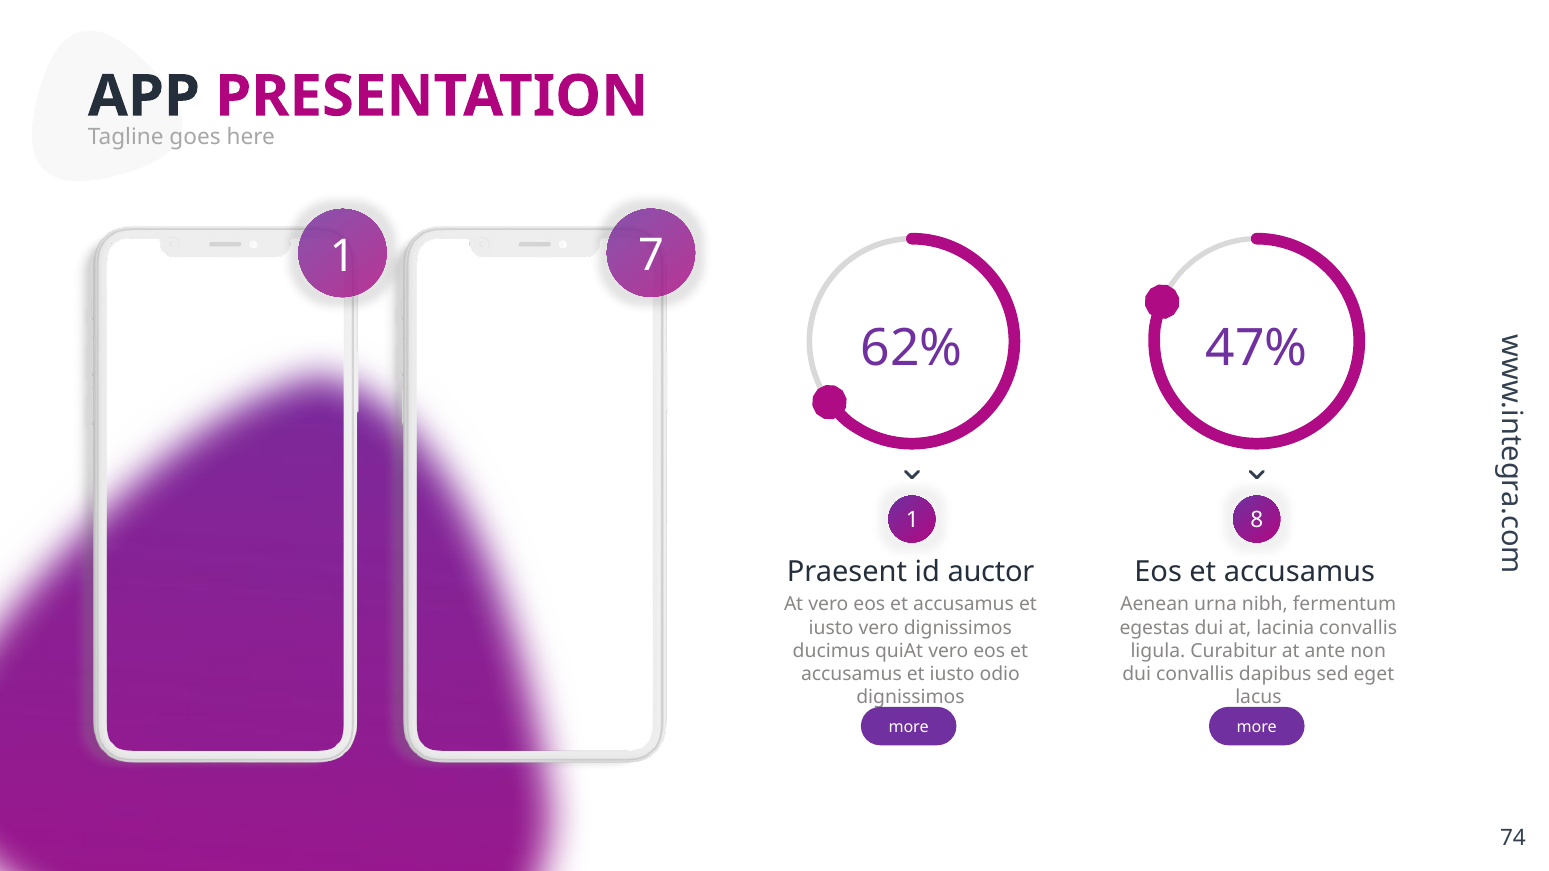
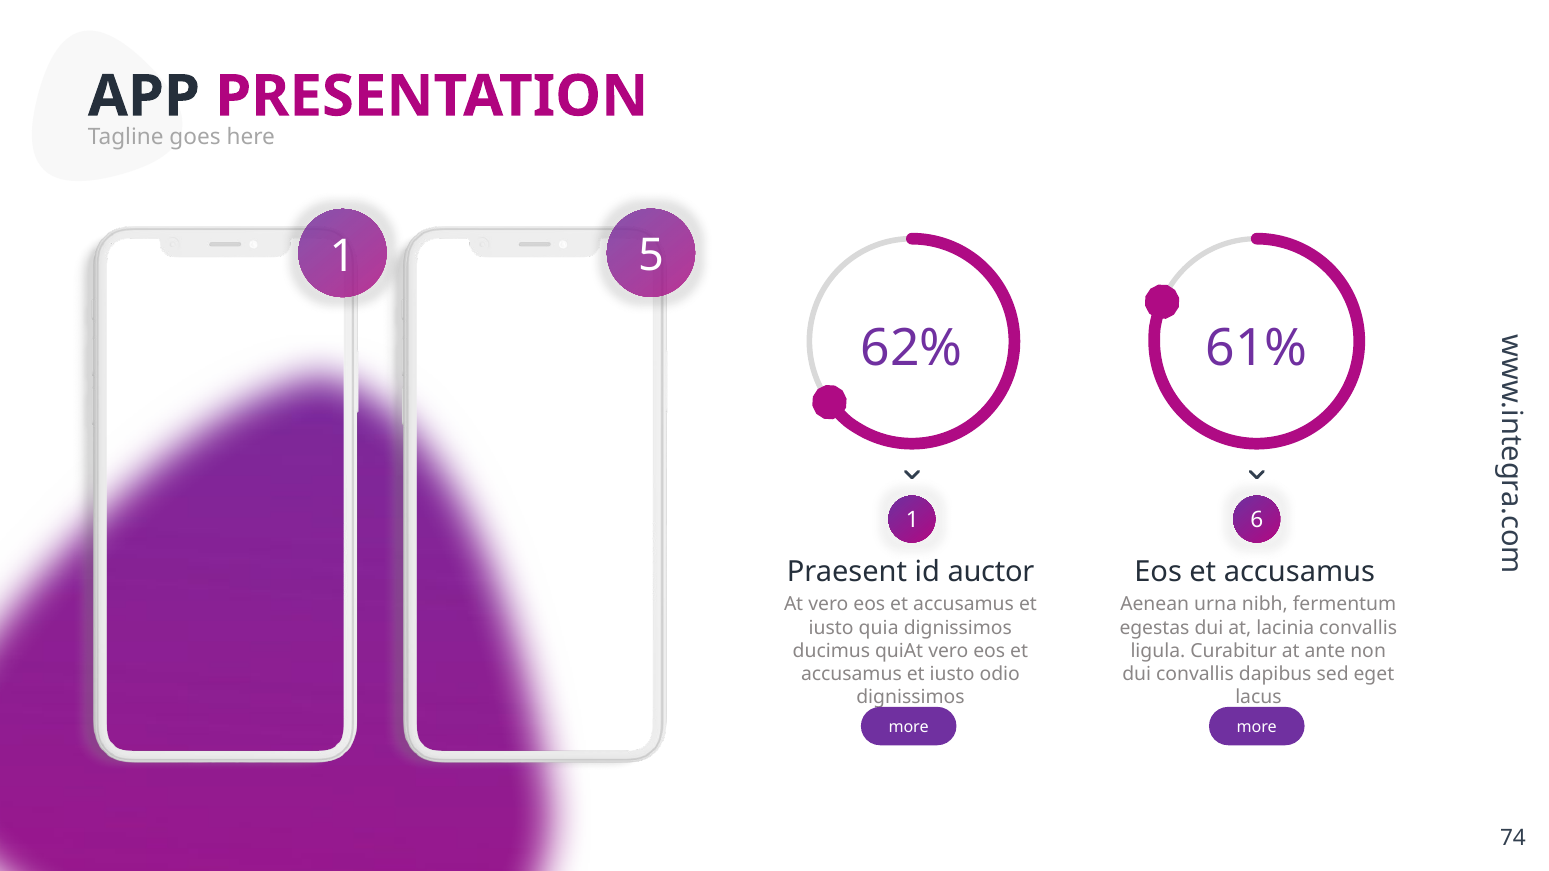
7: 7 -> 5 (651, 256)
47%: 47% -> 61% (1257, 348)
8: 8 -> 6 (1257, 520)
iusto vero: vero -> quia (879, 628)
